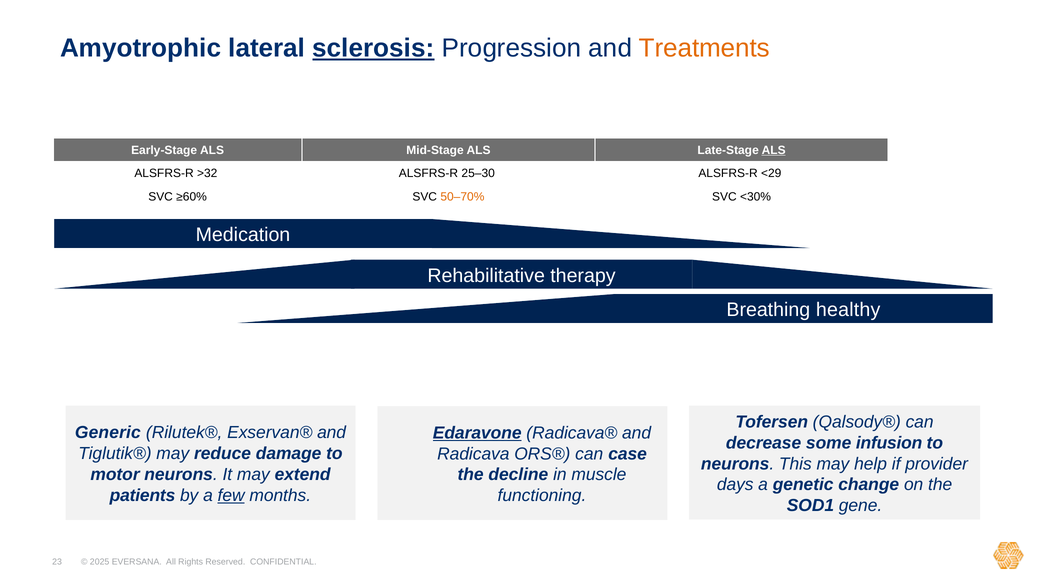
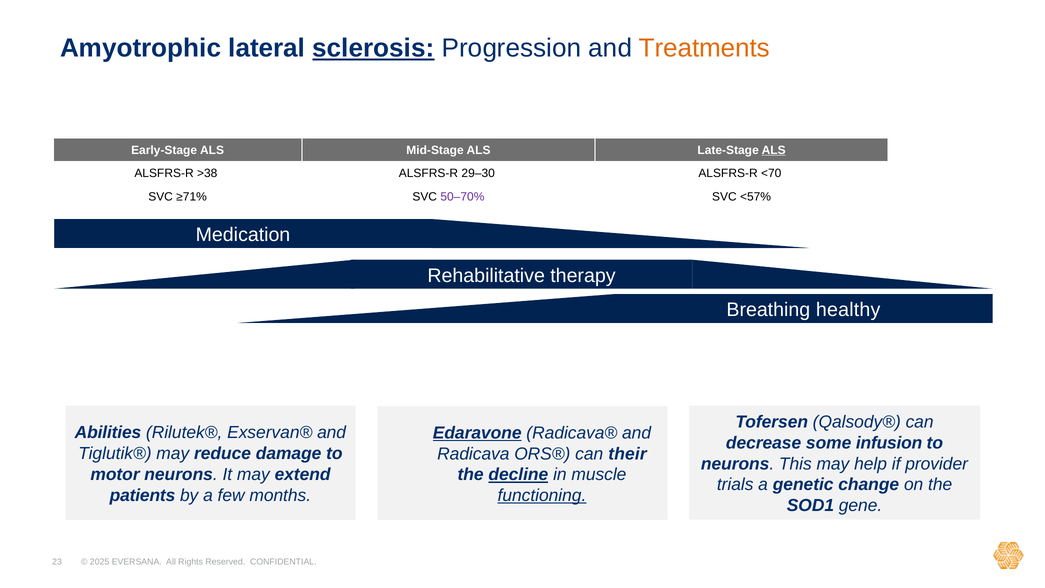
>32: >32 -> >38 (207, 173)
25–30: 25–30 -> 29–30 (478, 173)
<29: <29 -> <70 (771, 173)
≥60%: ≥60% -> ≥71% (192, 197)
50–70% colour: orange -> purple (462, 197)
<30%: <30% -> <57% (756, 197)
Generic: Generic -> Abilities (108, 433)
case: case -> their (628, 454)
decline underline: none -> present (518, 475)
days: days -> trials (735, 485)
few underline: present -> none (231, 495)
functioning underline: none -> present (542, 495)
